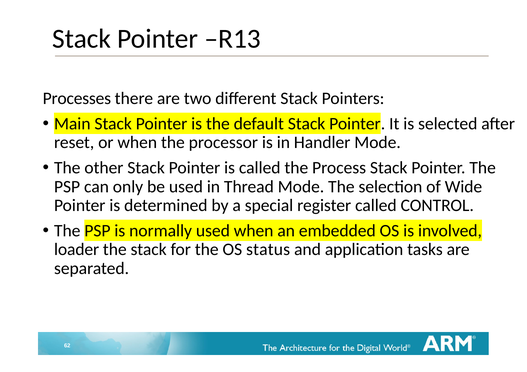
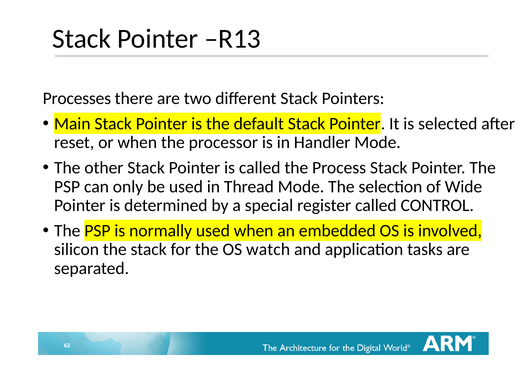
loader: loader -> silicon (77, 250)
status: status -> watch (268, 250)
